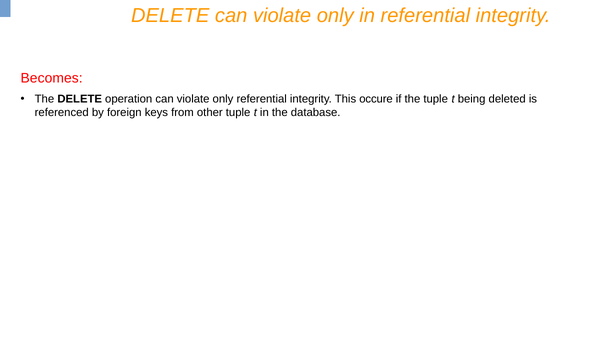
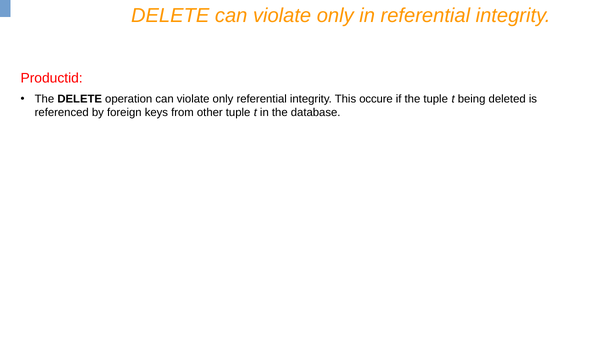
Becomes: Becomes -> Productid (52, 78)
